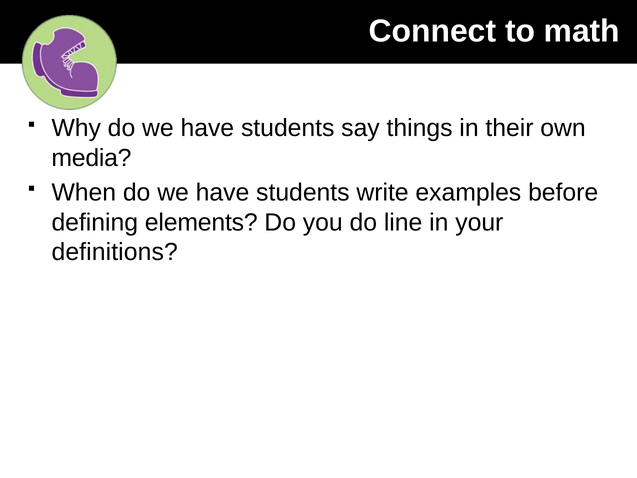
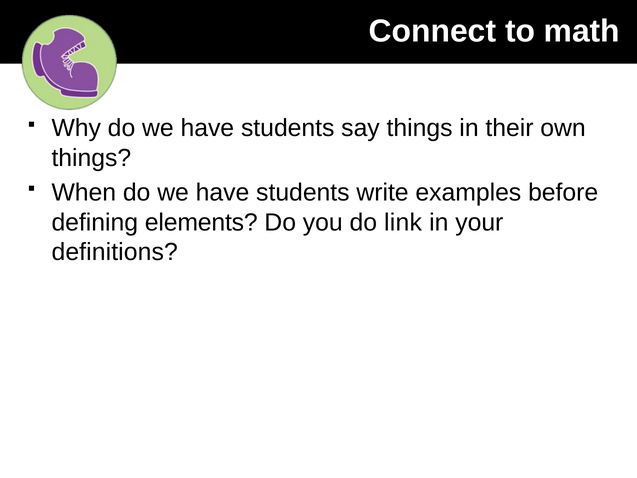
media: media -> things (91, 158)
line: line -> link (403, 222)
